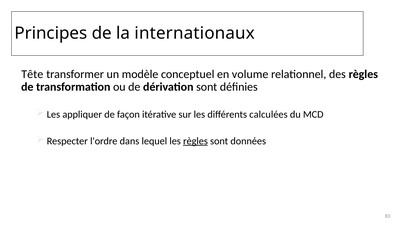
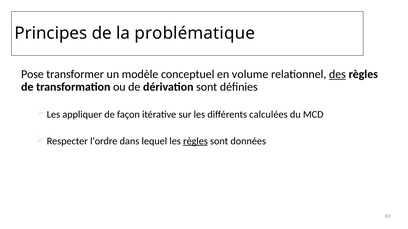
internationaux: internationaux -> problématique (195, 33)
Tête: Tête -> Pose (32, 74)
des underline: none -> present (337, 74)
